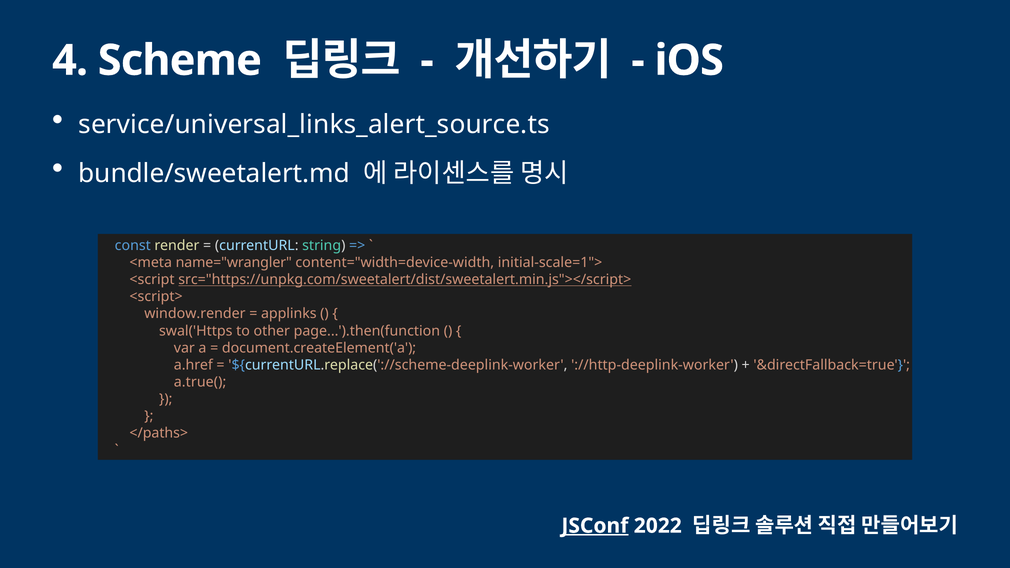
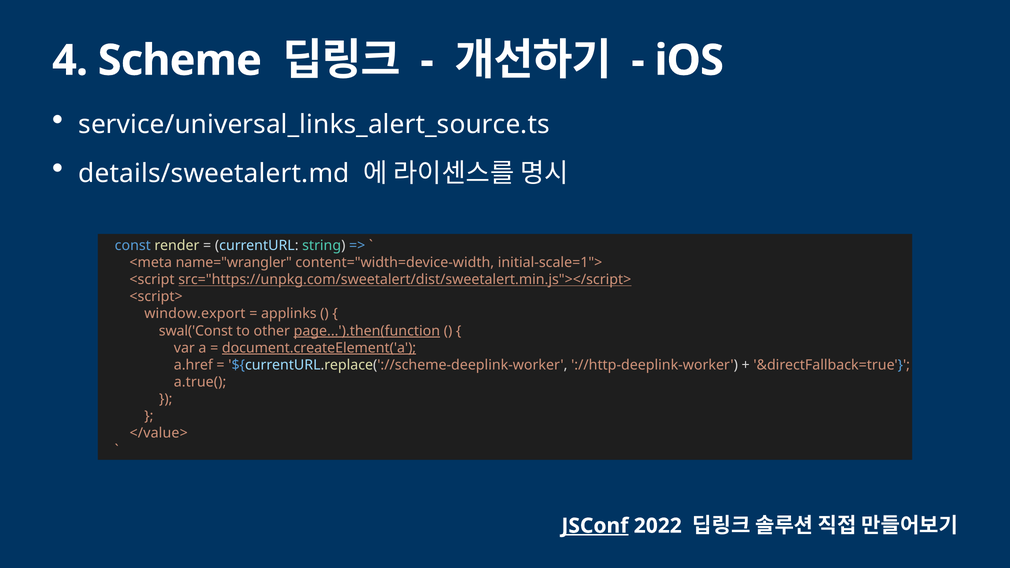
bundle/sweetalert.md: bundle/sweetalert.md -> details/sweetalert.md (214, 174)
window.render: window.render -> window.export (195, 314)
swal('Https: swal('Https -> swal('Const (196, 331)
page...').then(function underline: none -> present (367, 331)
document.createElement('a underline: none -> present (319, 348)
</paths>: </paths> -> </value> (159, 433)
